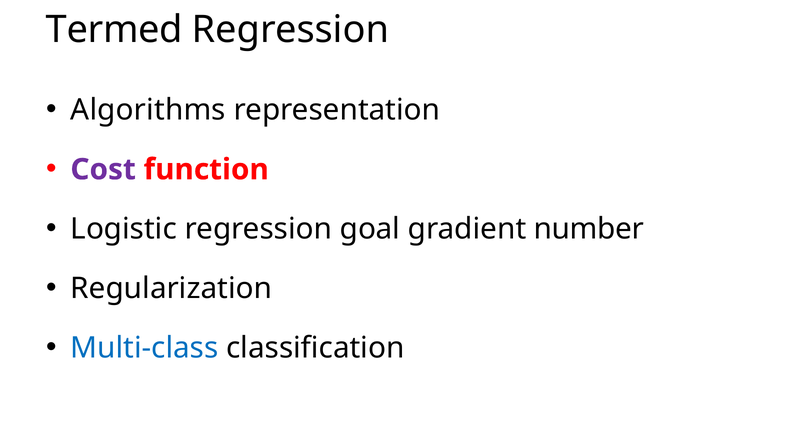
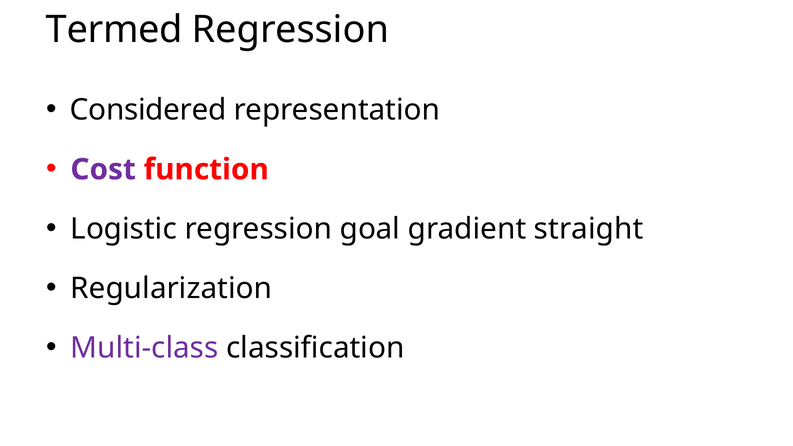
Algorithms: Algorithms -> Considered (148, 110)
number: number -> straight (589, 229)
Multi-class colour: blue -> purple (144, 348)
